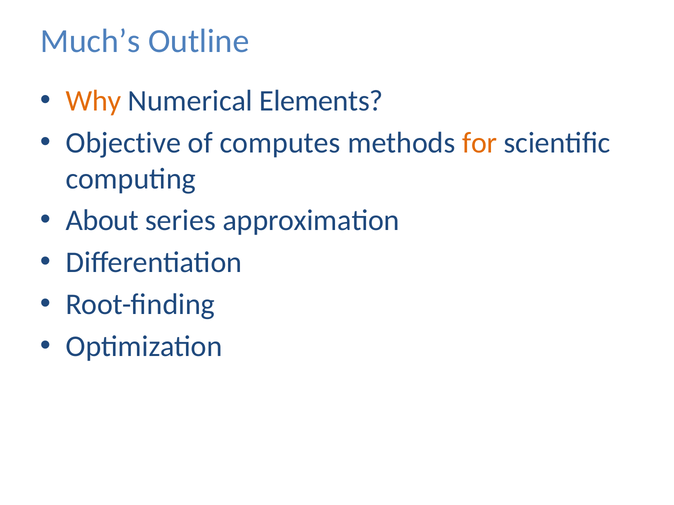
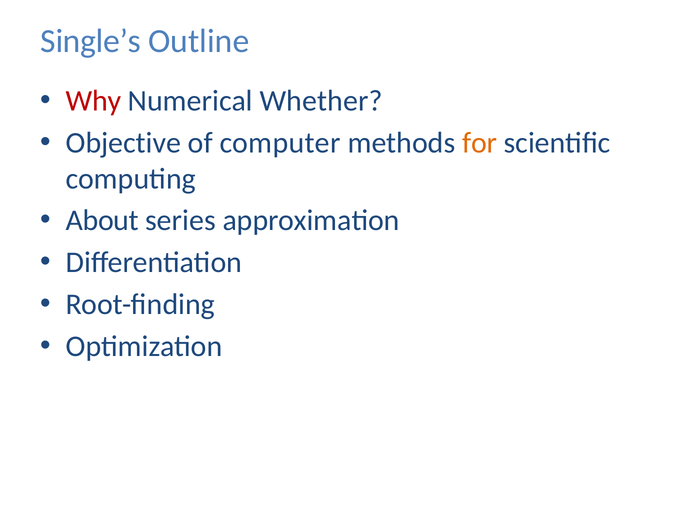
Much’s: Much’s -> Single’s (91, 41)
Why colour: orange -> red (93, 101)
Elements: Elements -> Whether (321, 101)
computes: computes -> computer (280, 143)
